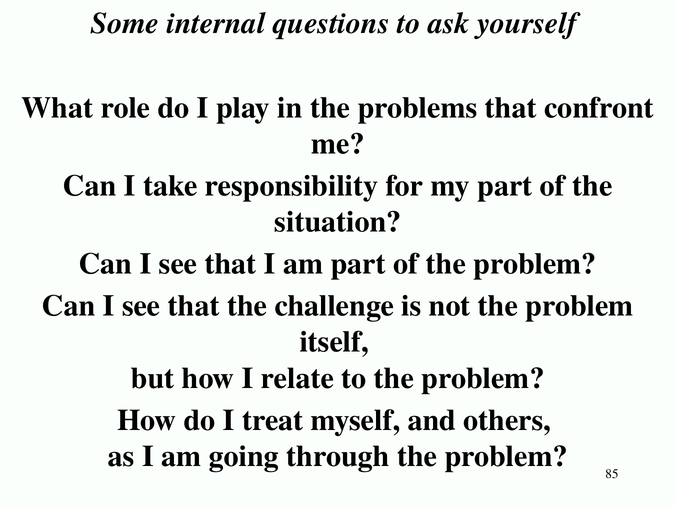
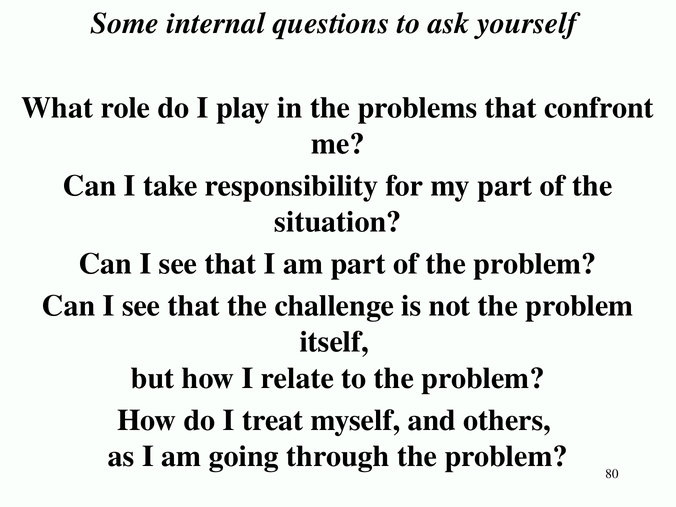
85: 85 -> 80 (612, 474)
